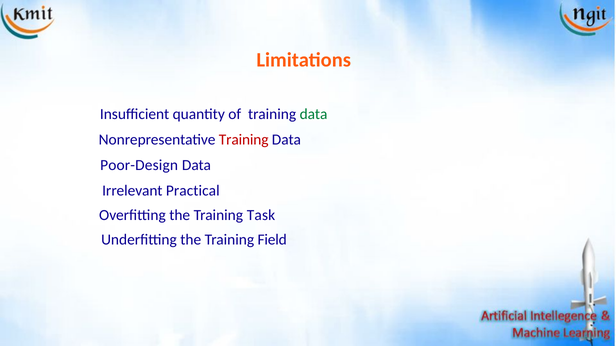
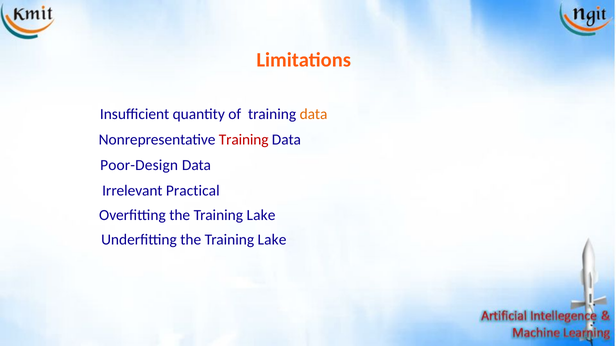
data colour: green -> orange (314, 115)
Overfitting the Training Task: Task -> Lake (261, 215)
Underfitting the Training Field: Field -> Lake (272, 240)
